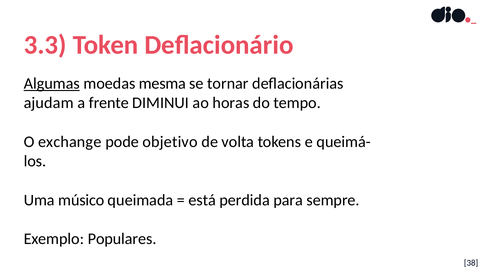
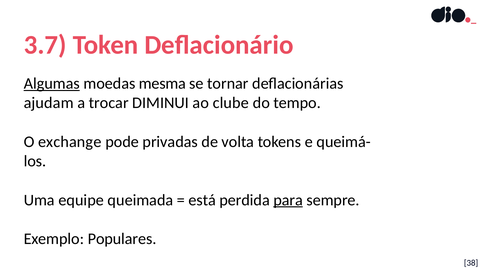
3.3: 3.3 -> 3.7 (45, 45)
frente: frente -> trocar (109, 103)
horas: horas -> clube (231, 103)
objetivo: objetivo -> privadas (170, 142)
músico: músico -> equipe (81, 200)
para underline: none -> present (288, 200)
